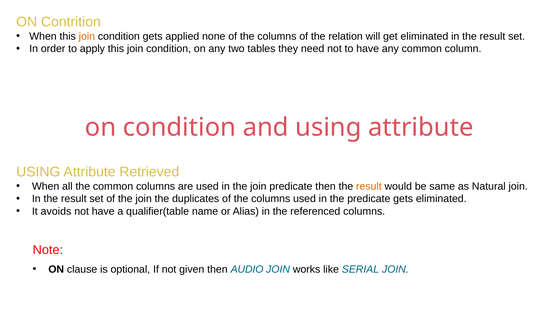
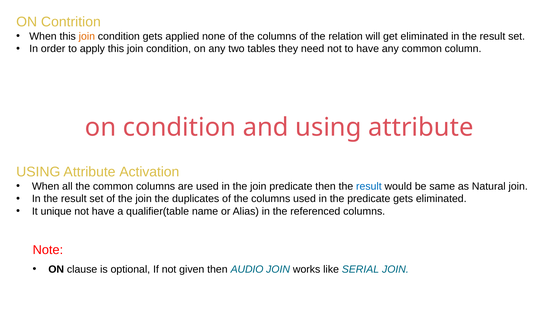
Retrieved: Retrieved -> Activation (149, 172)
result colour: orange -> blue (369, 187)
avoids: avoids -> unique (56, 212)
